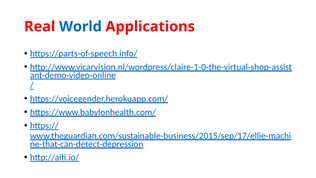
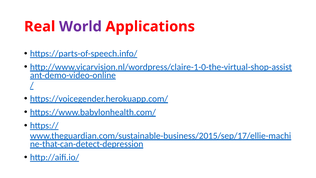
World colour: blue -> purple (80, 27)
